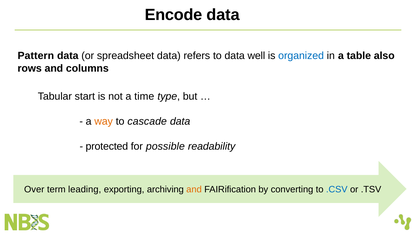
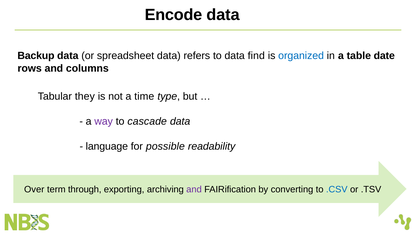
Pattern: Pattern -> Backup (36, 56)
well: well -> find (256, 56)
also: also -> date (384, 56)
start: start -> they (85, 96)
way colour: orange -> purple (104, 121)
protected: protected -> language (107, 146)
leading: leading -> through (85, 190)
and colour: orange -> purple (194, 190)
